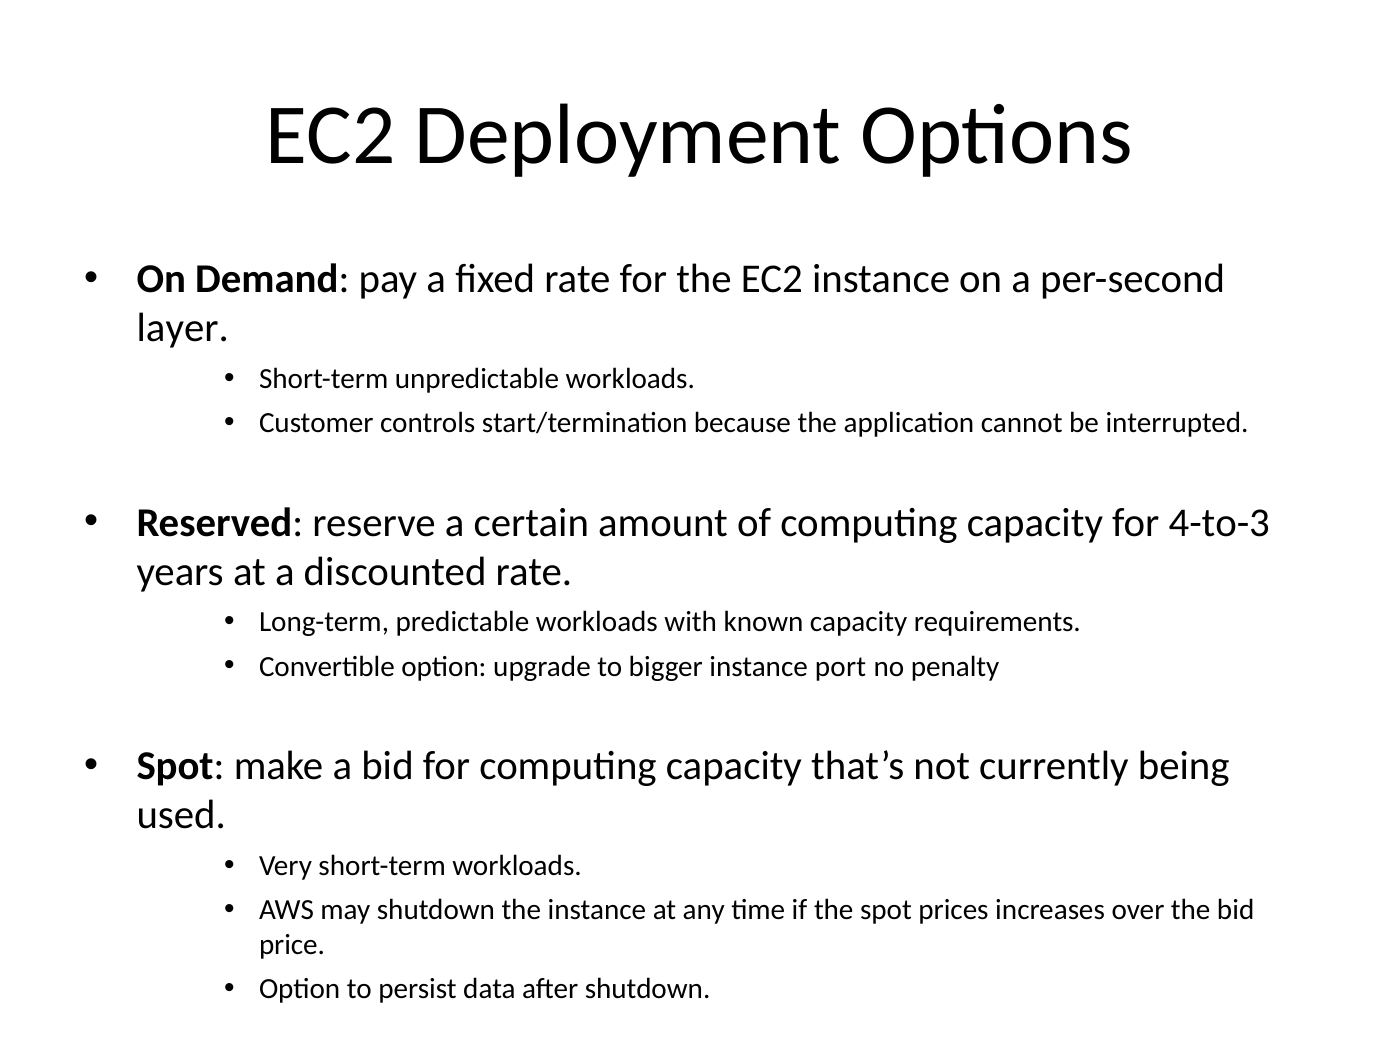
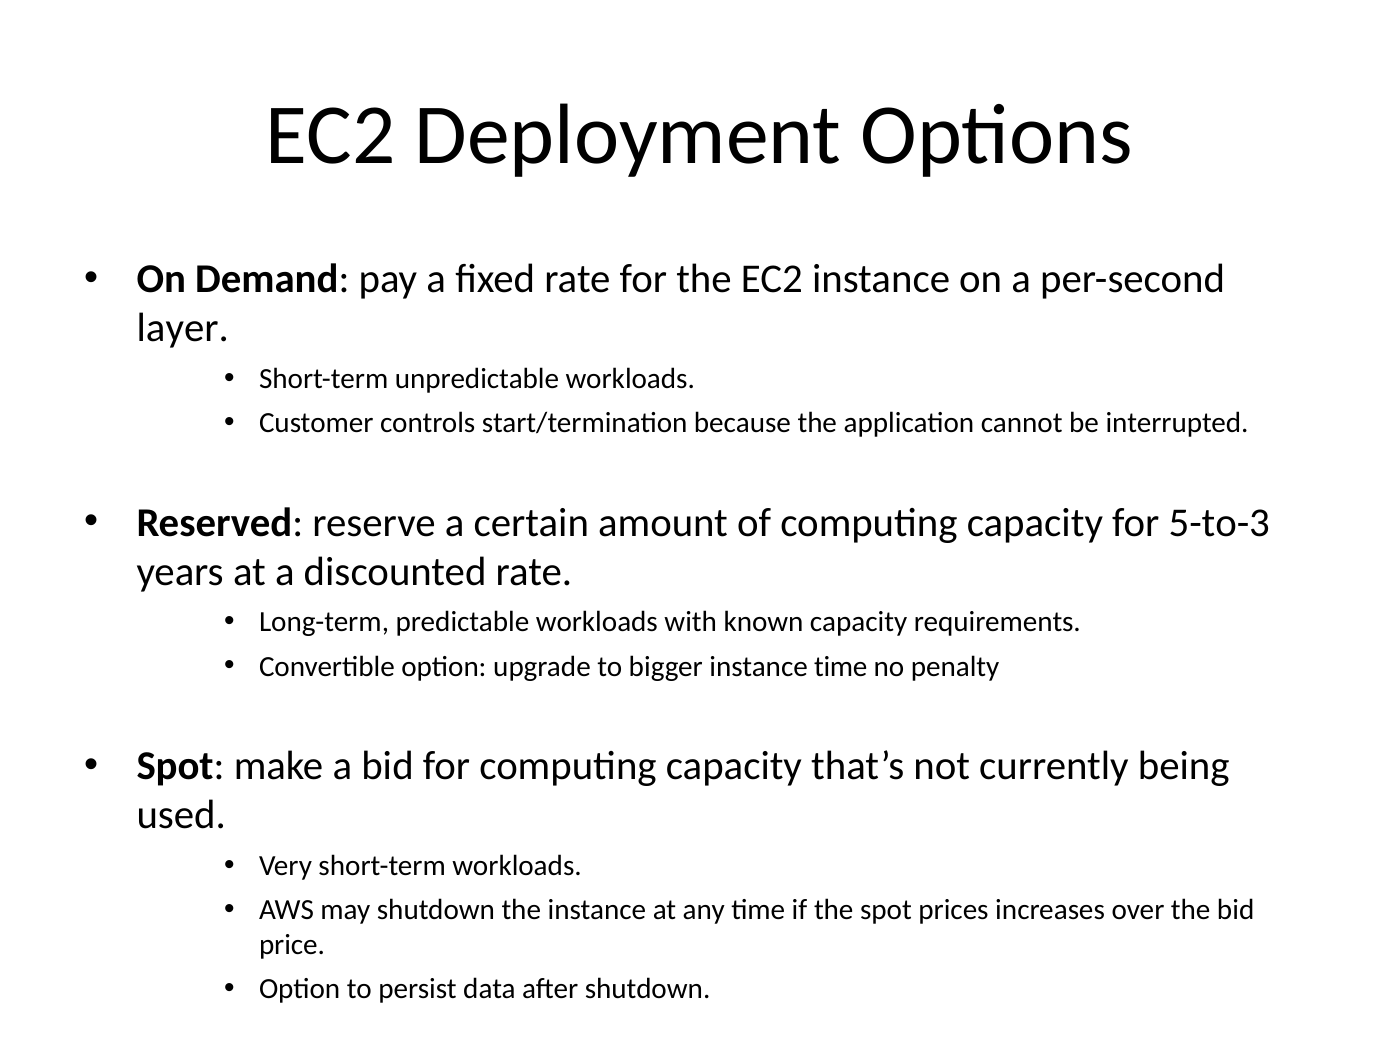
4-to-3: 4-to-3 -> 5-to-3 (1219, 523)
instance port: port -> time (841, 667)
